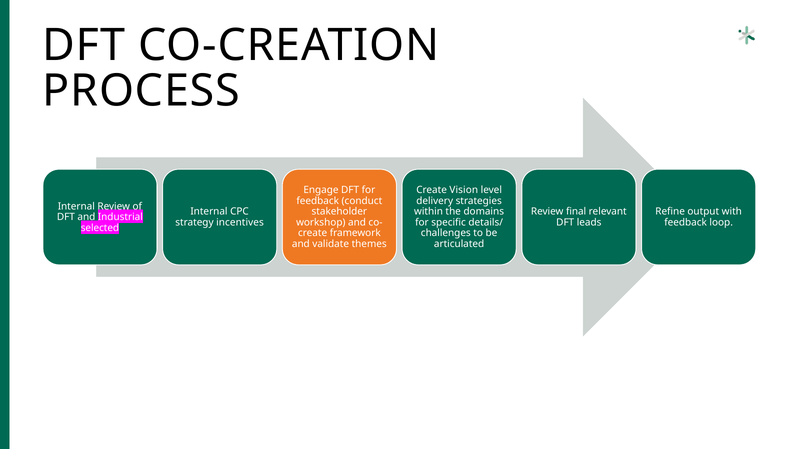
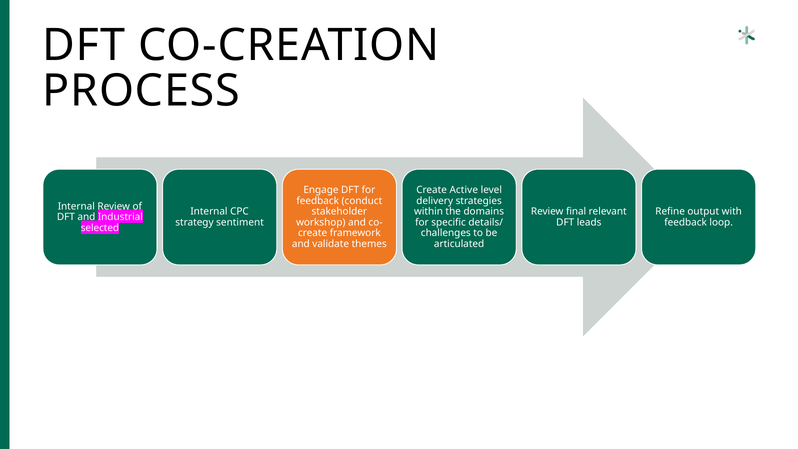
Vision: Vision -> Active (464, 190)
incentives: incentives -> sentiment (240, 222)
